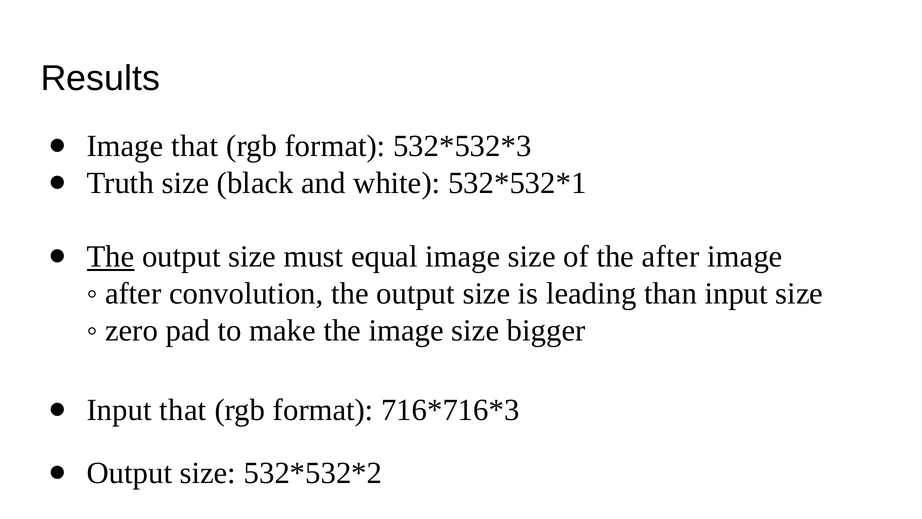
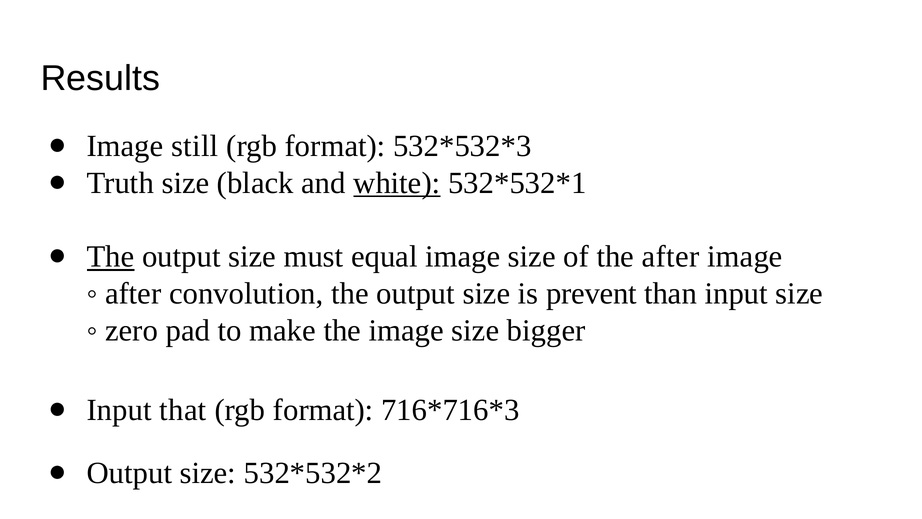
Image that: that -> still (195, 146)
white underline: none -> present (397, 183)
leading: leading -> prevent (591, 294)
